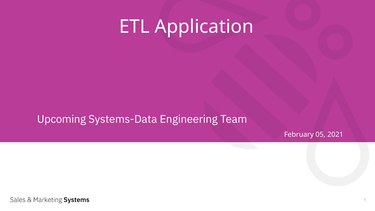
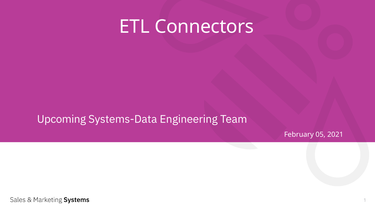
Application: Application -> Connectors (204, 27)
